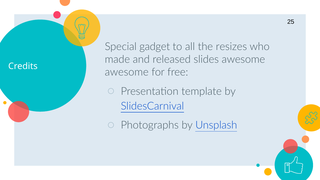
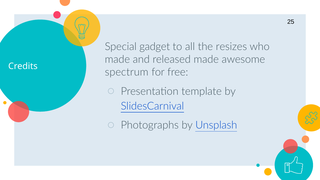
released slides: slides -> made (206, 59)
awesome: awesome -> spectrum (127, 72)
